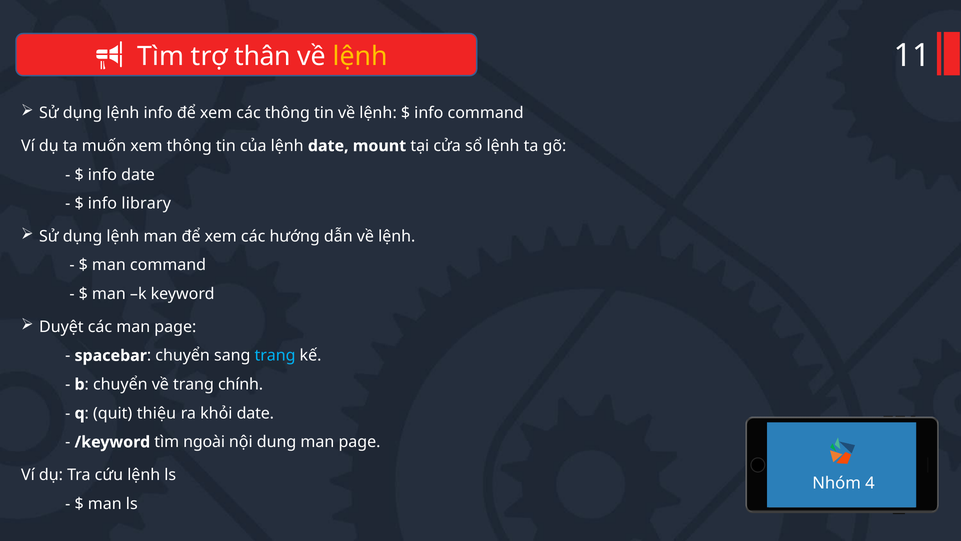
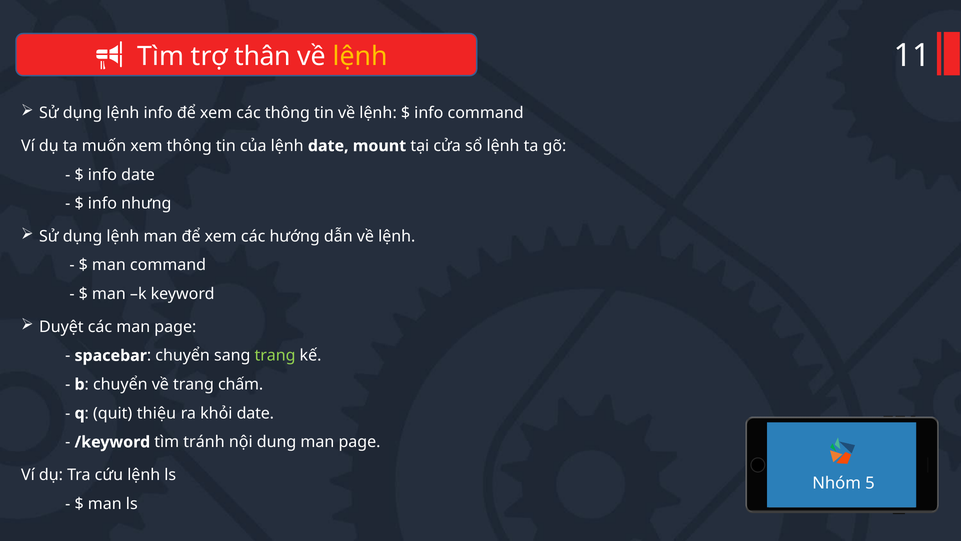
library: library -> nhưng (146, 204)
trang colour: light blue -> light green (275, 356)
chính: chính -> chấm (241, 385)
ngoài: ngoài -> tránh (204, 442)
4: 4 -> 5 (870, 483)
